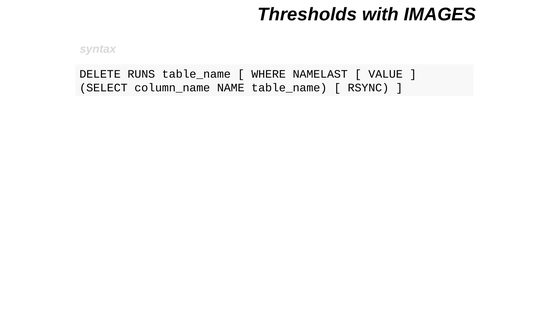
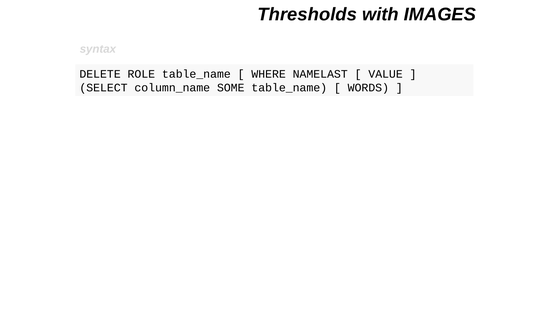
RUNS: RUNS -> ROLE (141, 74)
NAME: NAME -> SOME (231, 88)
RSYNC: RSYNC -> WORDS (368, 88)
